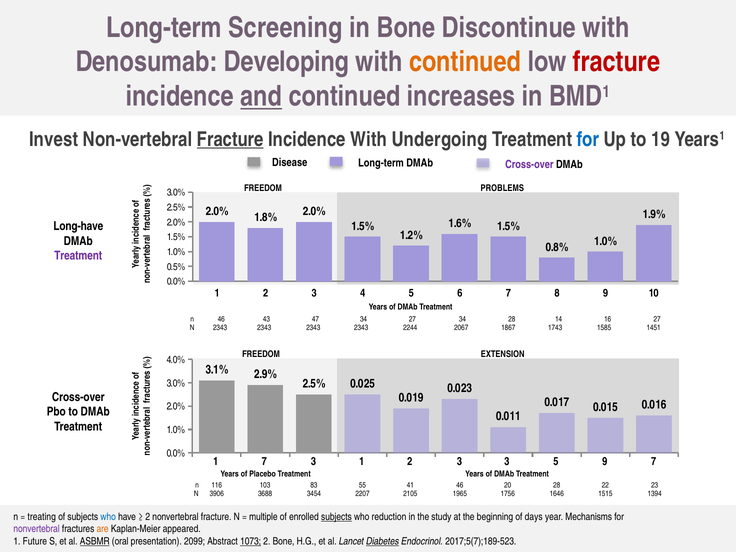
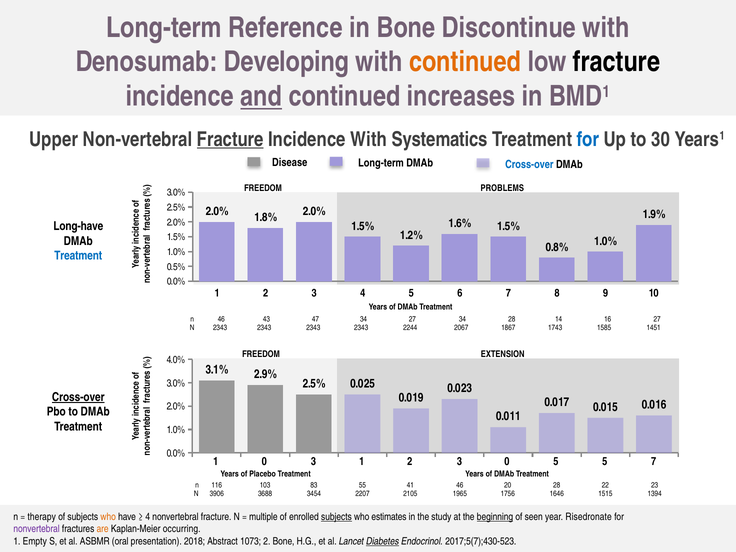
Screening: Screening -> Reference (285, 28)
fracture colour: red -> black (616, 62)
Invest: Invest -> Upper (54, 139)
Undergoing: Undergoing -> Systematics (440, 139)
19: 19 -> 30 (661, 139)
Cross-over colour: purple -> blue (529, 164)
Treatment colour: purple -> blue (78, 256)
Cross-over underline: none -> present (78, 397)
1 7: 7 -> 0 (264, 461)
3 3: 3 -> 0 (507, 461)
5 9: 9 -> 5 (605, 461)
treating: treating -> therapy (42, 517)
who colour: blue -> orange (108, 517)
2: 2 -> 4 (148, 517)
reduction: reduction -> estimates (389, 517)
beginning underline: none -> present (495, 517)
days: days -> seen (534, 517)
Mechanisms: Mechanisms -> Risedronate (589, 517)
appeared: appeared -> occurring (182, 529)
Future: Future -> Empty (35, 541)
ASBMR underline: present -> none (95, 541)
2099: 2099 -> 2018 (195, 541)
1073 underline: present -> none (251, 541)
2017;5(7);189-523: 2017;5(7);189-523 -> 2017;5(7);430-523 (481, 541)
